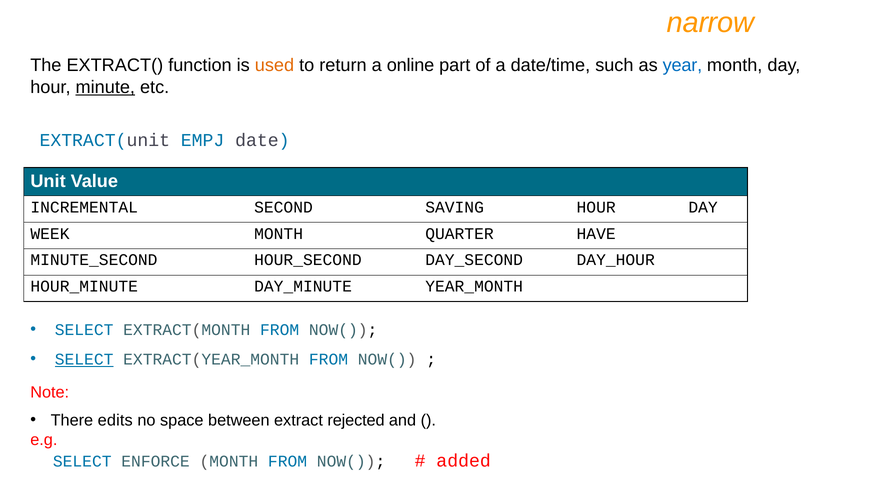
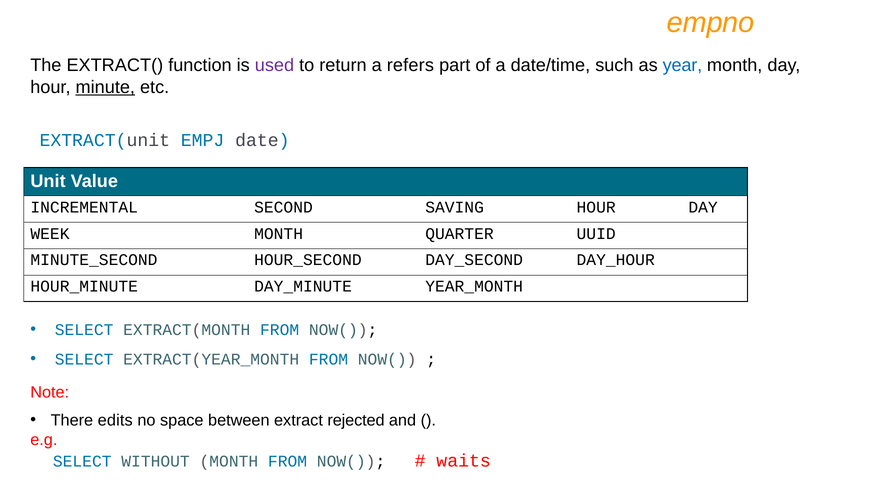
narrow: narrow -> empno (711, 23)
used colour: orange -> purple (274, 65)
online: online -> refers (410, 65)
HAVE: HAVE -> UUID (596, 234)
SELECT underline: present -> none (84, 359)
ENFORCE: ENFORCE -> WITHOUT (156, 461)
added: added -> waits (464, 461)
